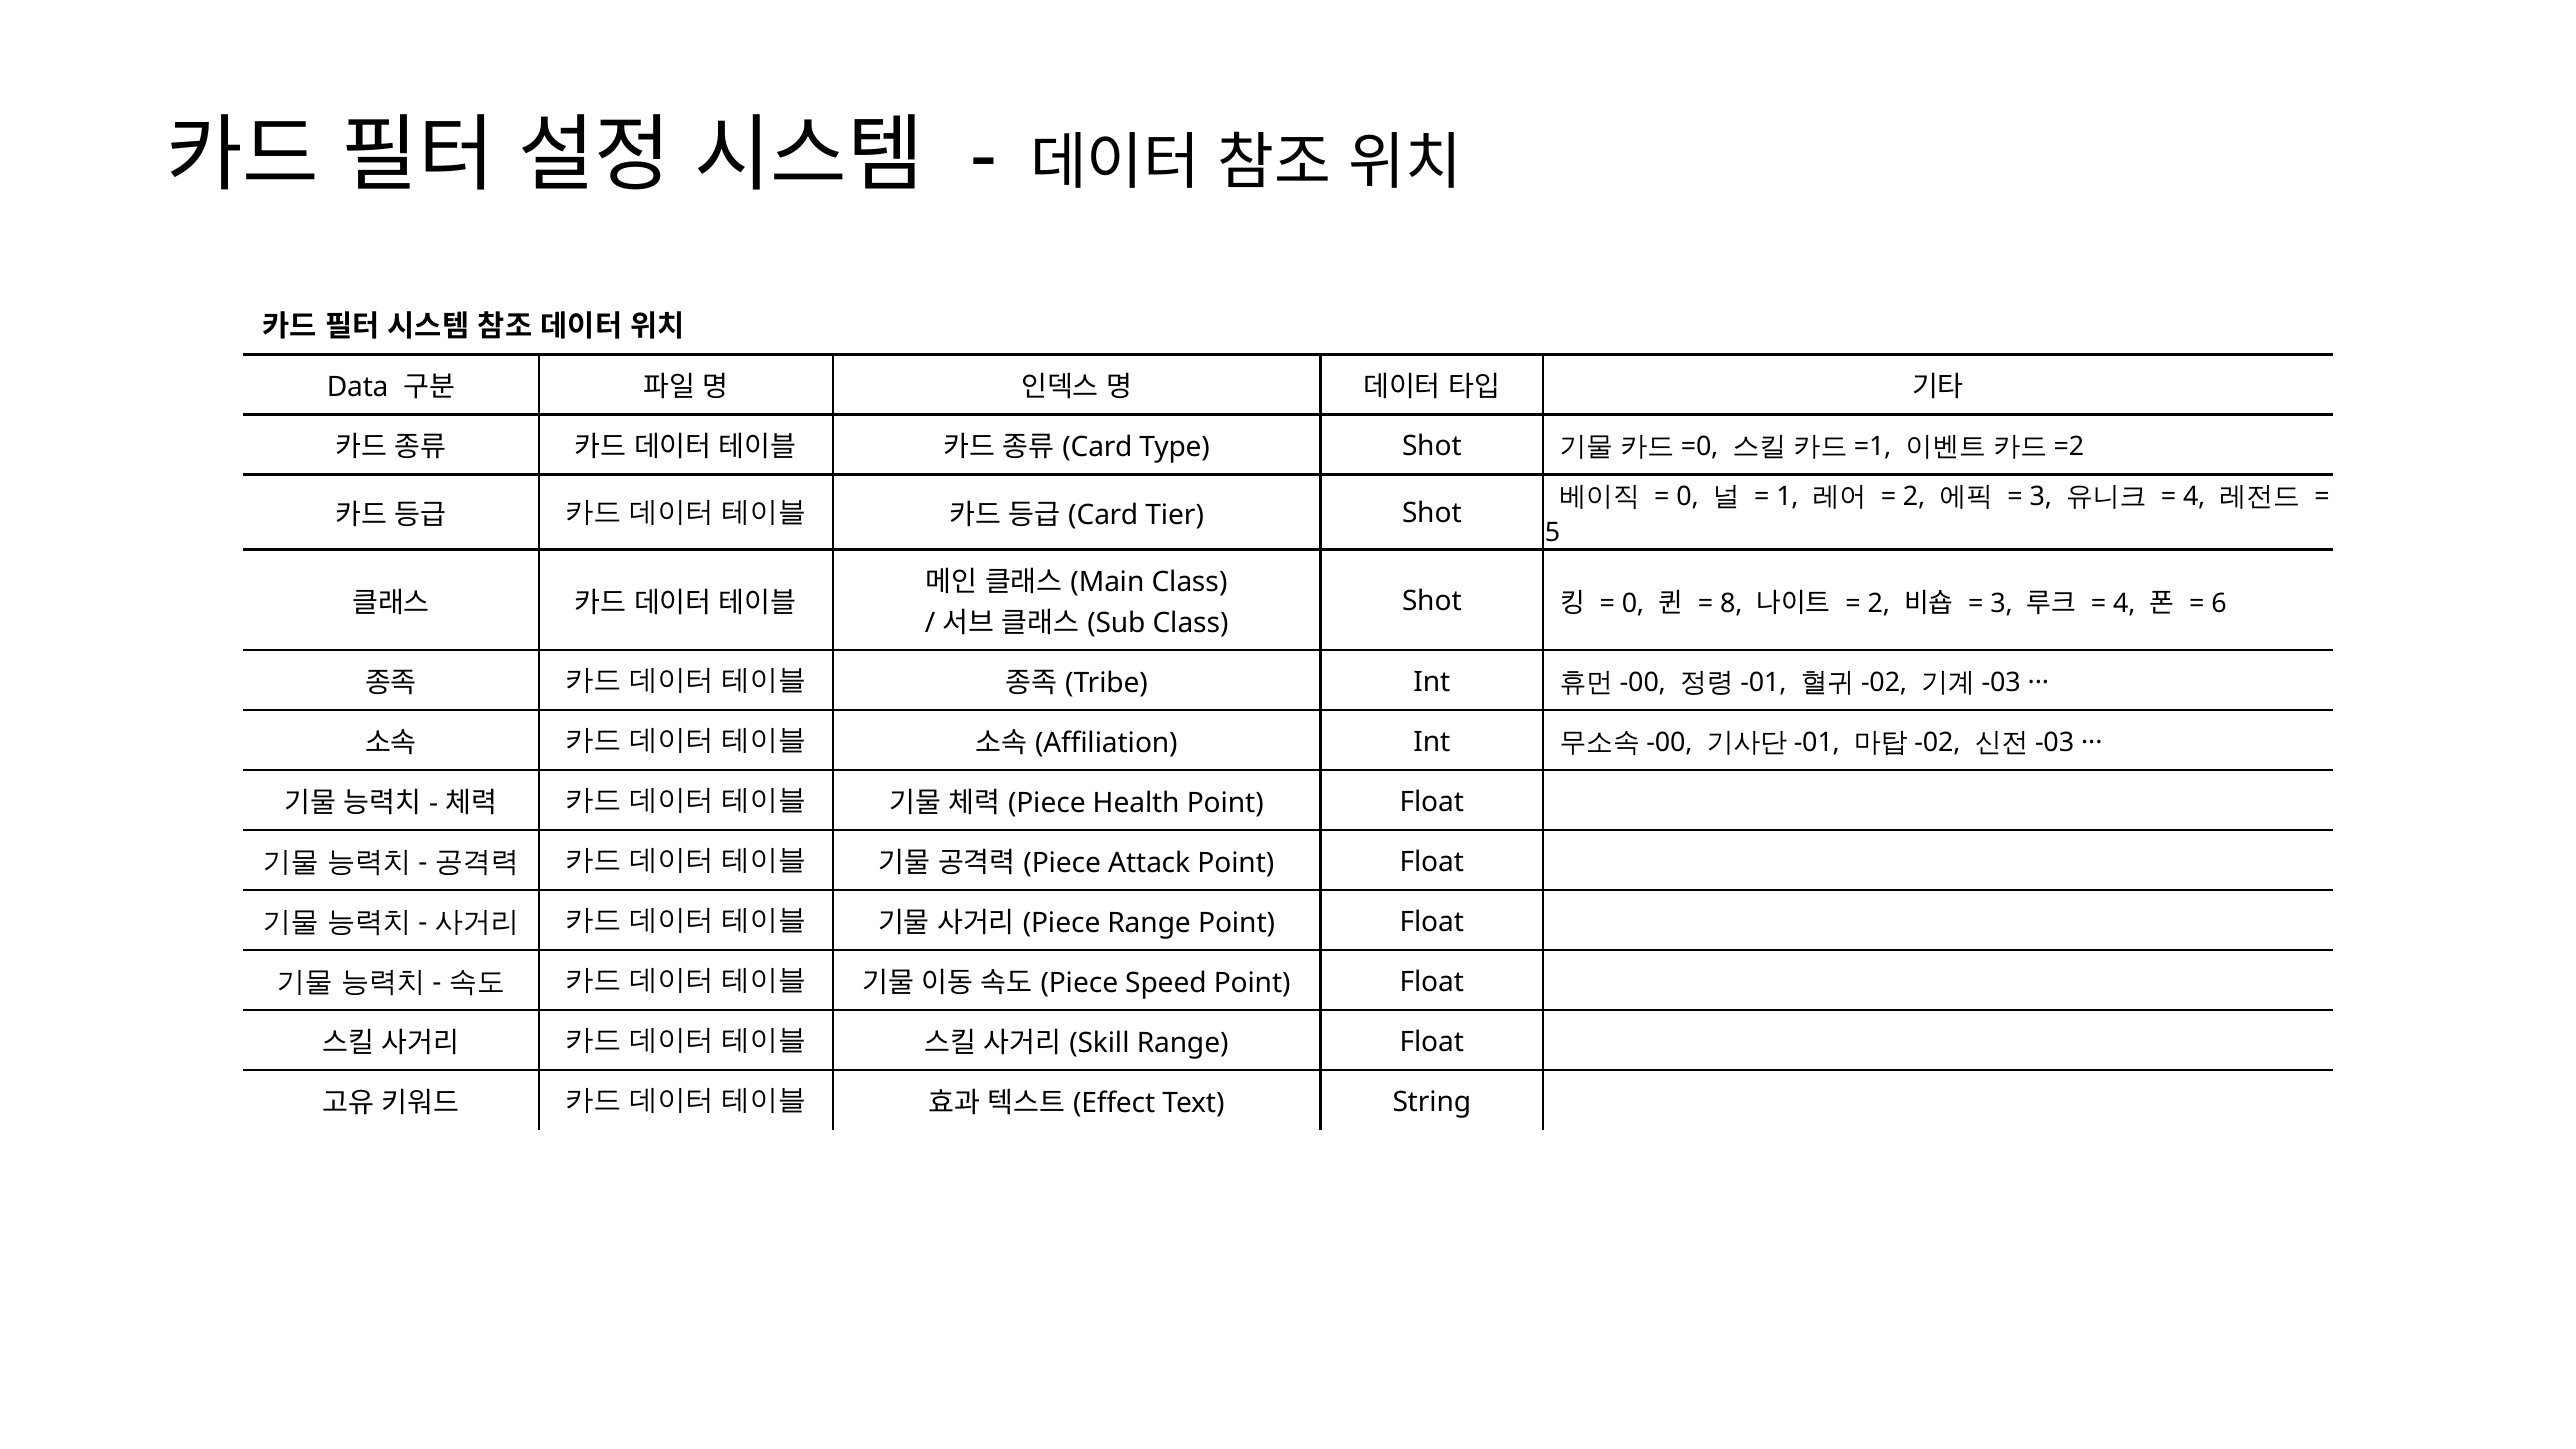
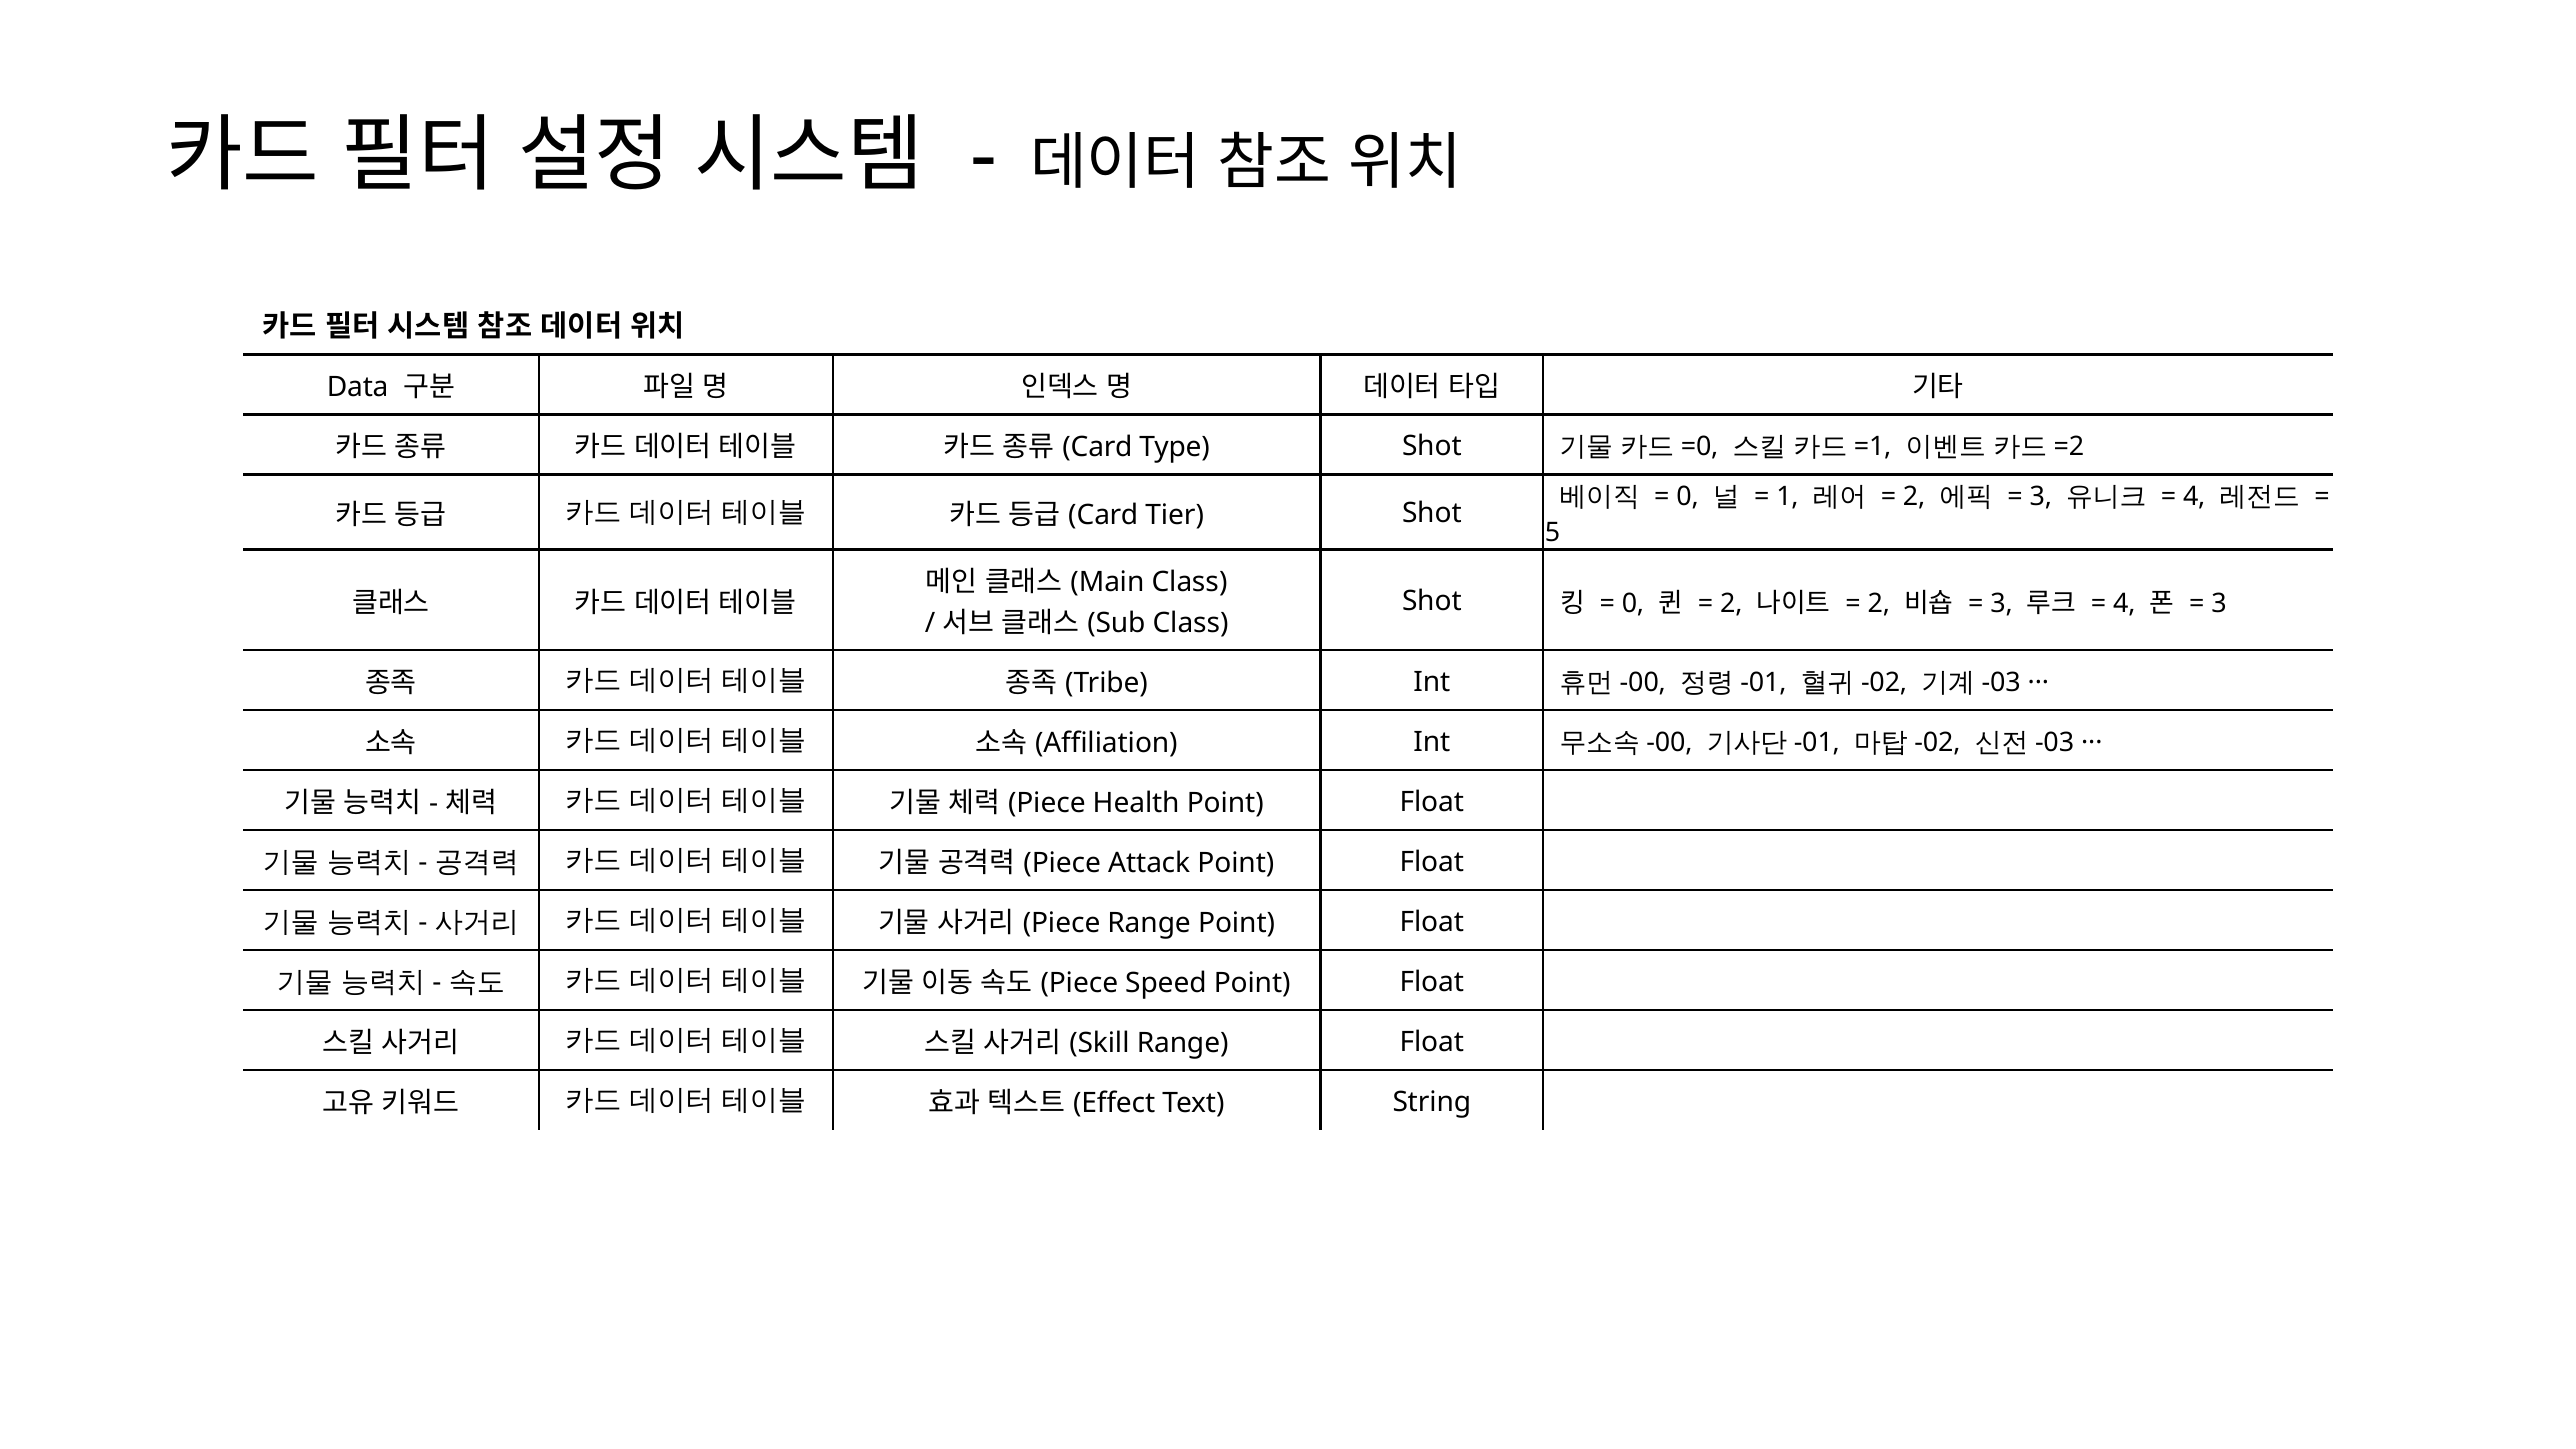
8: 8 -> 2 (1731, 604)
6: 6 -> 3 (2219, 604)
